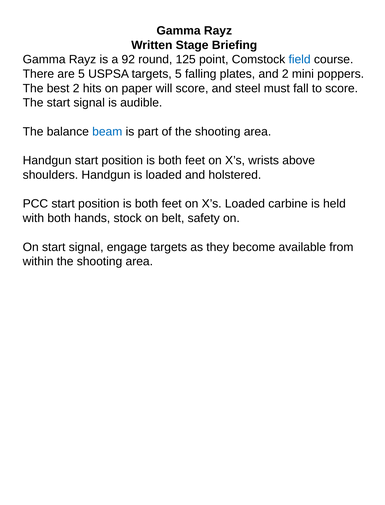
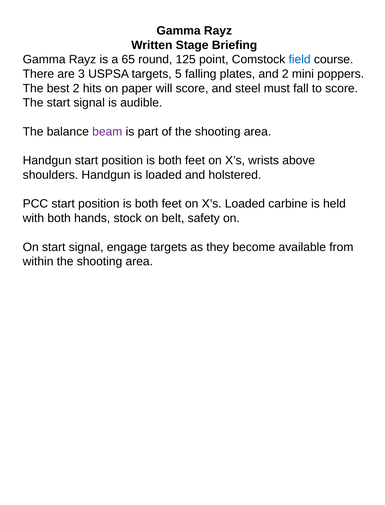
92: 92 -> 65 (128, 60)
are 5: 5 -> 3 (81, 74)
beam colour: blue -> purple (107, 132)
